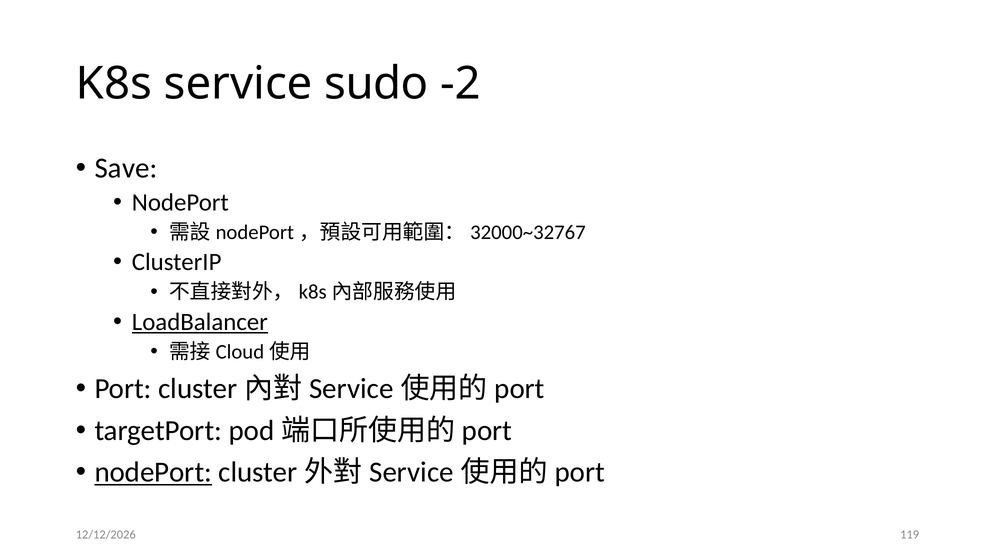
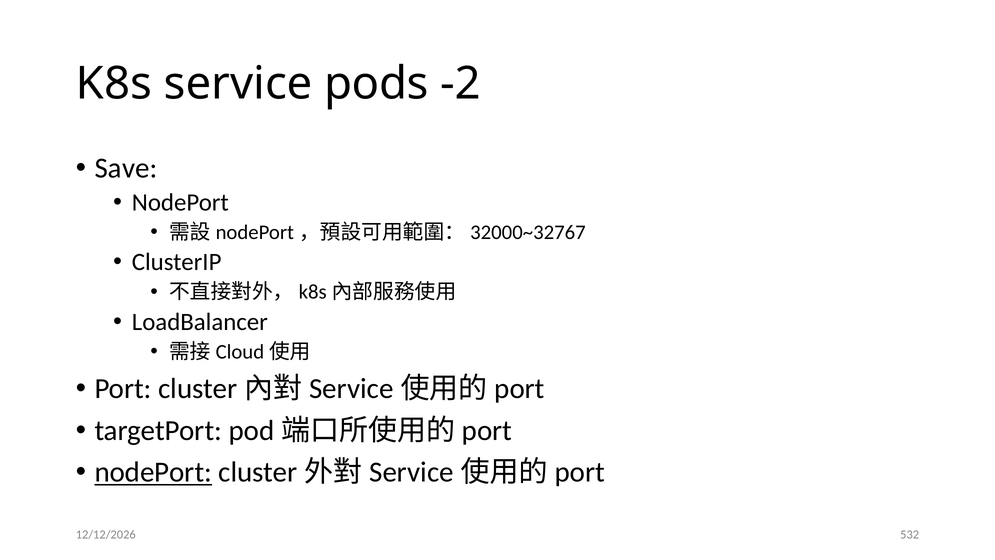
sudo: sudo -> pods (376, 84)
LoadBalancer underline: present -> none (200, 322)
119: 119 -> 532 (910, 534)
